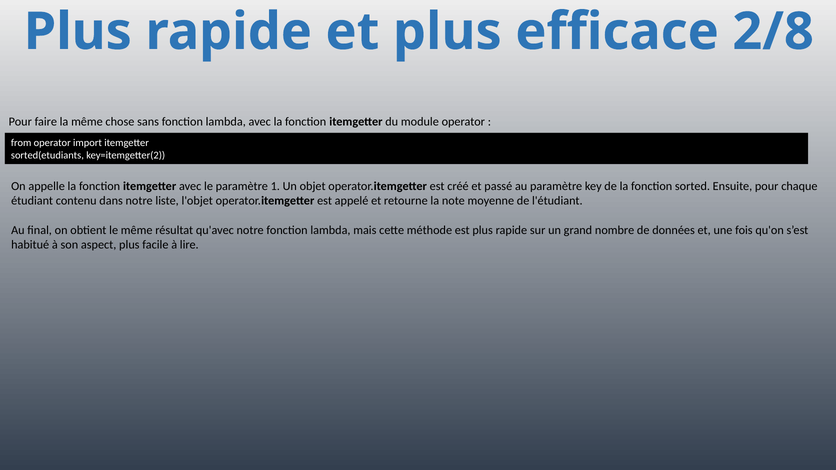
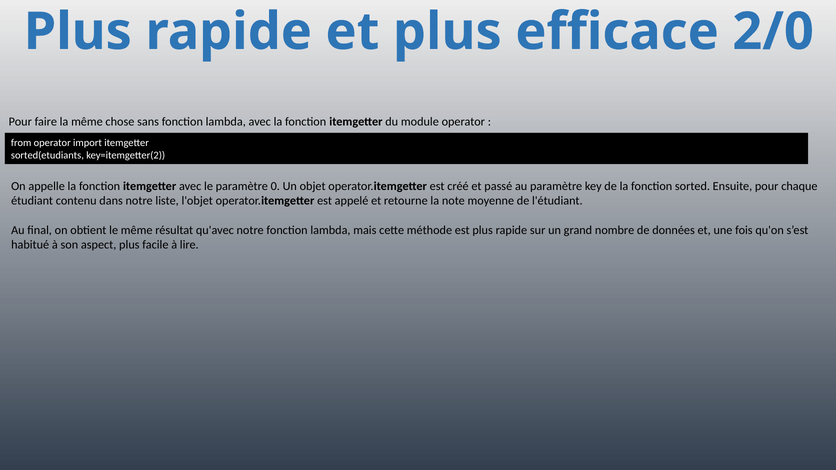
2/8: 2/8 -> 2/0 (773, 32)
1: 1 -> 0 (275, 186)
